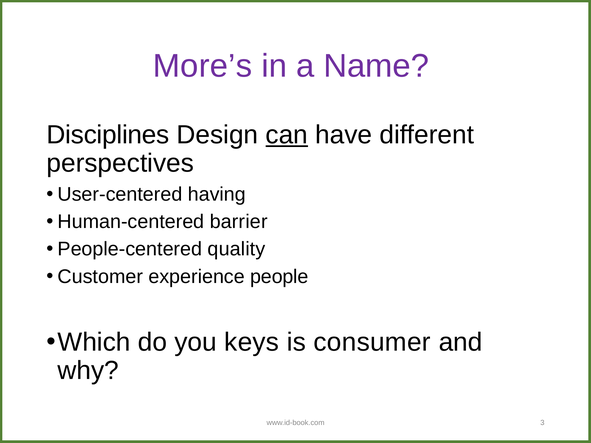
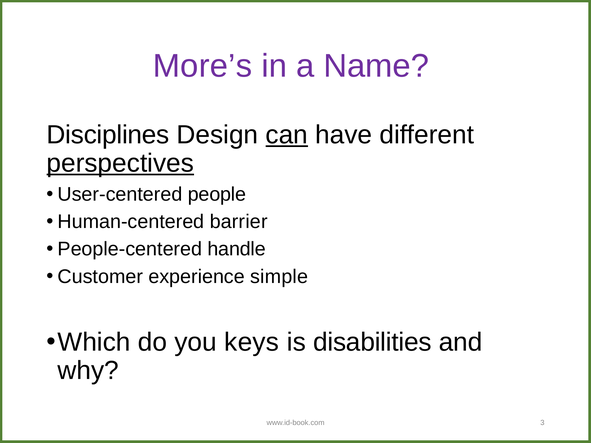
perspectives underline: none -> present (120, 163)
having: having -> people (217, 194)
quality: quality -> handle (237, 249)
people: people -> simple (279, 277)
consumer: consumer -> disabilities (372, 342)
